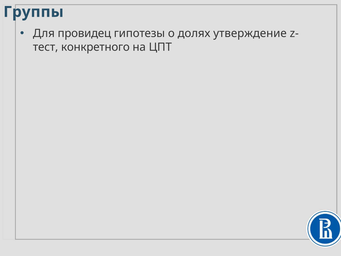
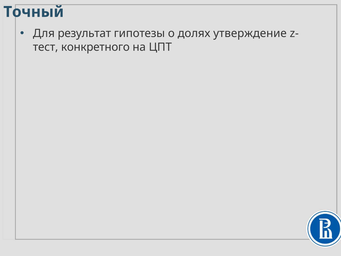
Группы: Группы -> Точный (34, 12)
провидец: провидец -> результат (84, 33)
